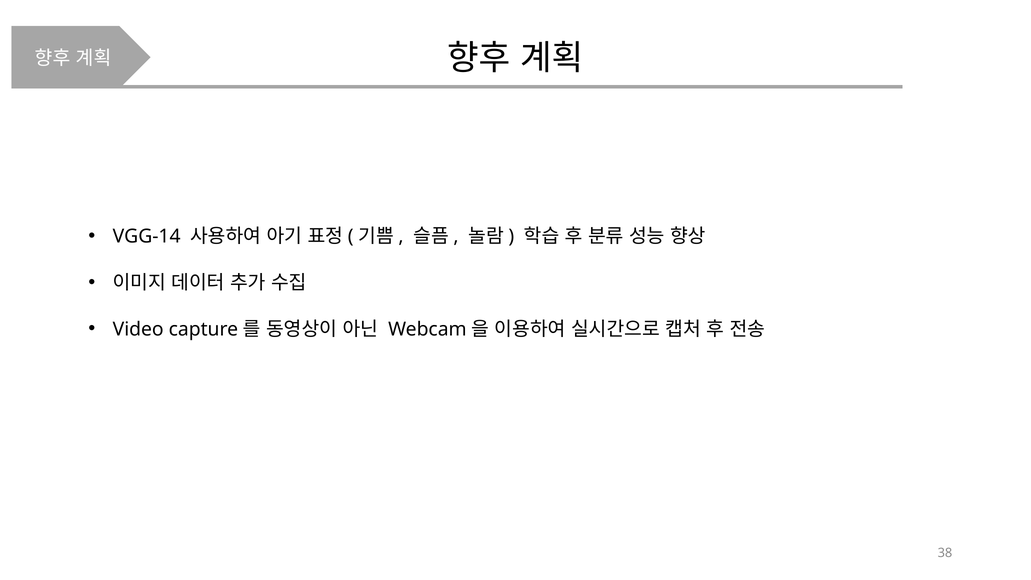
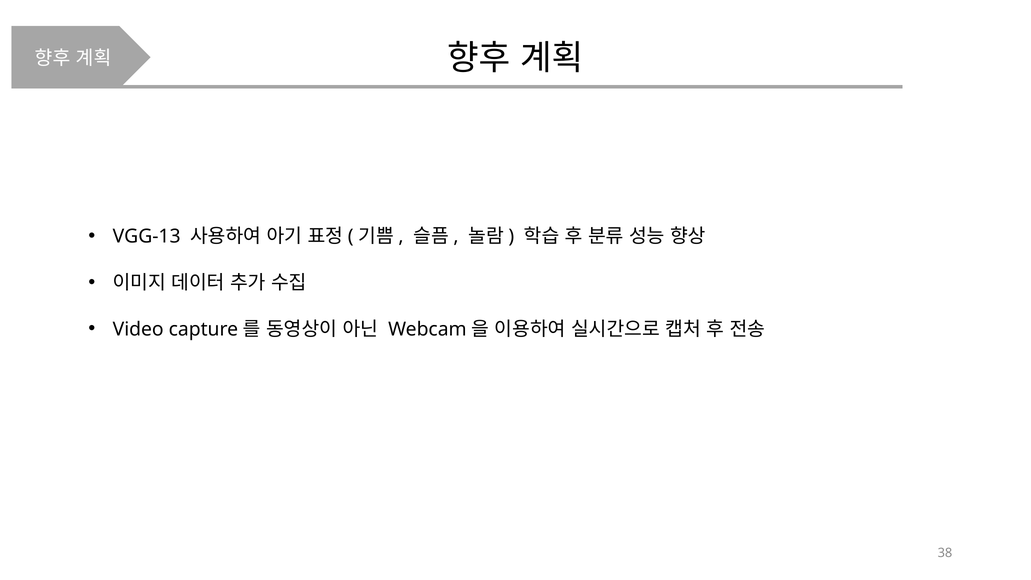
VGG-14: VGG-14 -> VGG-13 (147, 236)
